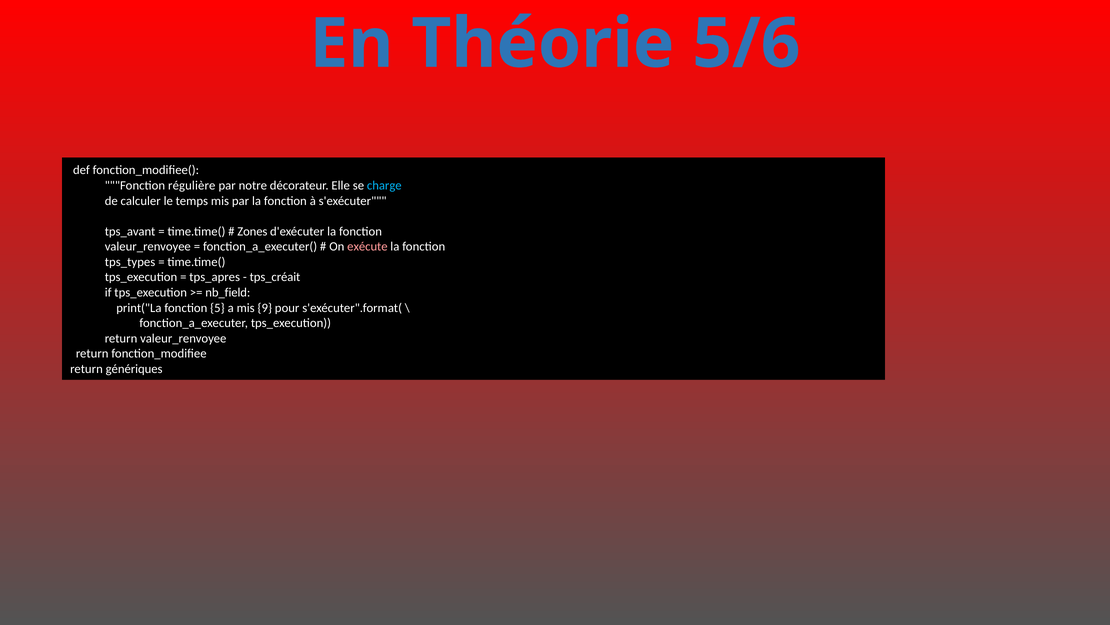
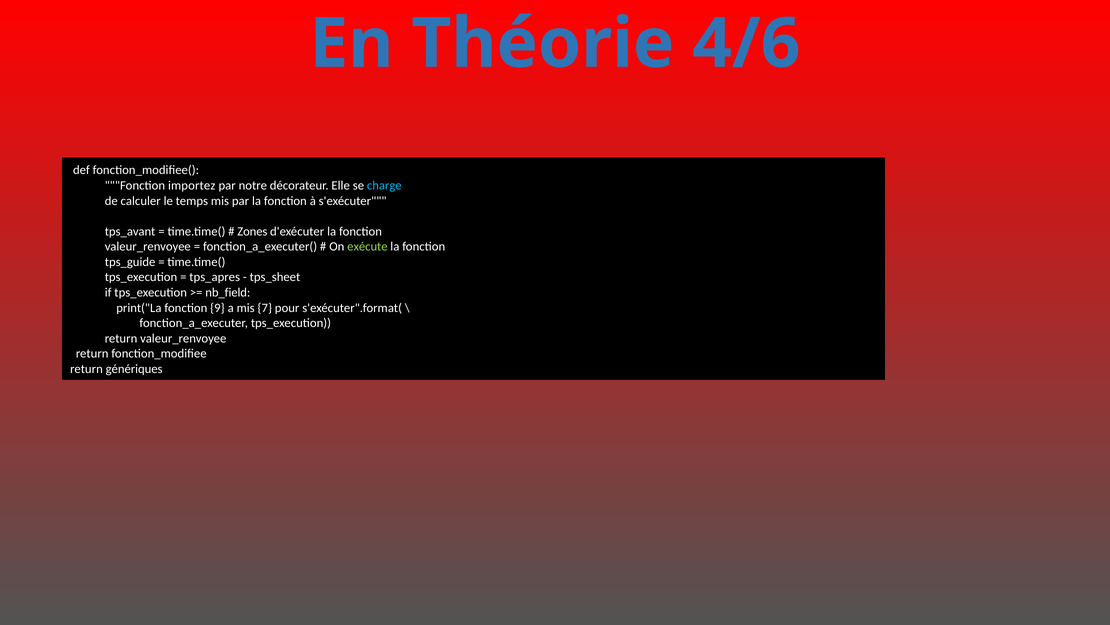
5/6: 5/6 -> 4/6 (746, 44)
régulière: régulière -> importez (192, 185)
exécute colour: pink -> light green (367, 246)
tps_types: tps_types -> tps_guide (130, 262)
tps_créait: tps_créait -> tps_sheet (275, 277)
5: 5 -> 9 (217, 308)
9: 9 -> 7 (265, 308)
